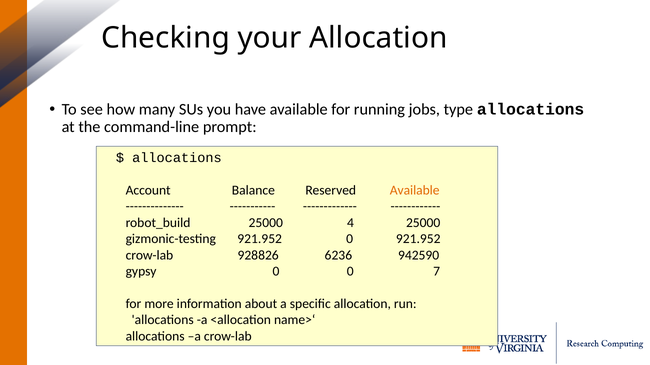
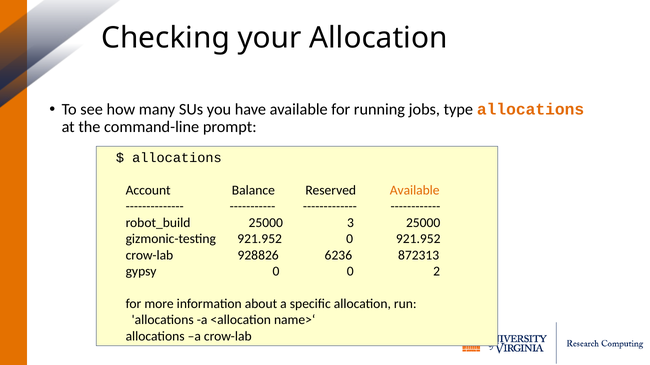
allocations colour: black -> orange (531, 110)
4: 4 -> 3 (351, 223)
942590: 942590 -> 872313 (419, 255)
7: 7 -> 2 (437, 272)
